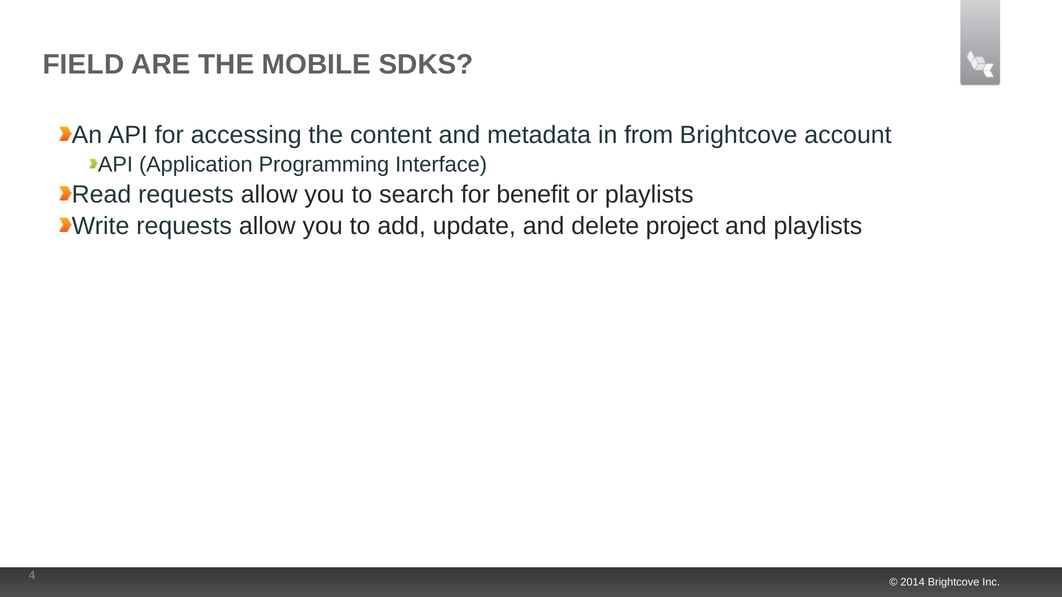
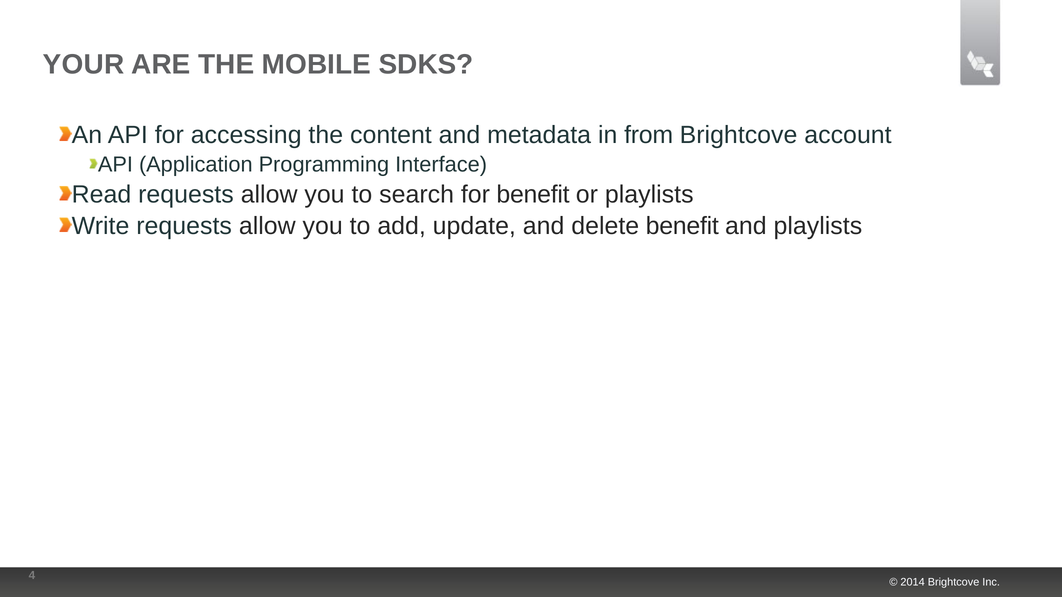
FIELD: FIELD -> YOUR (83, 65)
delete project: project -> benefit (682, 226)
